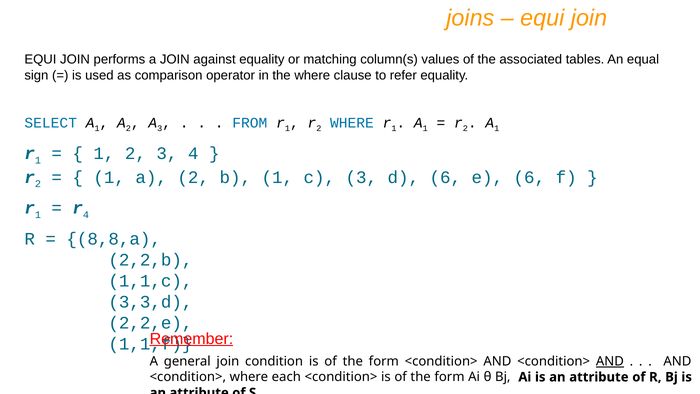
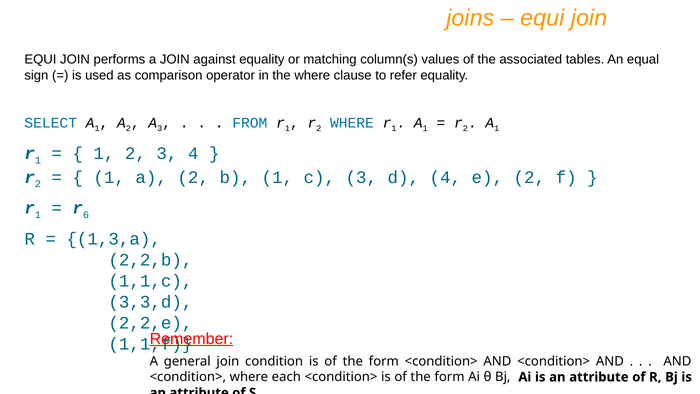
d 6: 6 -> 4 (445, 177)
e 6: 6 -> 2 (529, 177)
r 4: 4 -> 6 (86, 215)
8,8,a: 8,8,a -> 1,3,a (114, 239)
AND underline: present -> none (610, 361)
